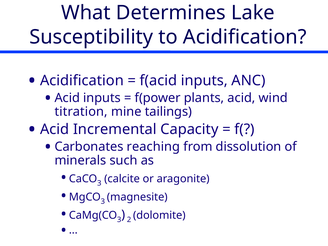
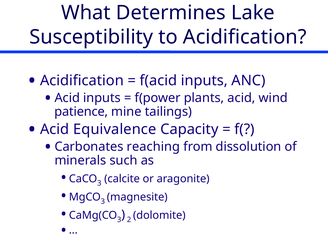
titration: titration -> patience (81, 112)
Incremental: Incremental -> Equivalence (115, 129)
